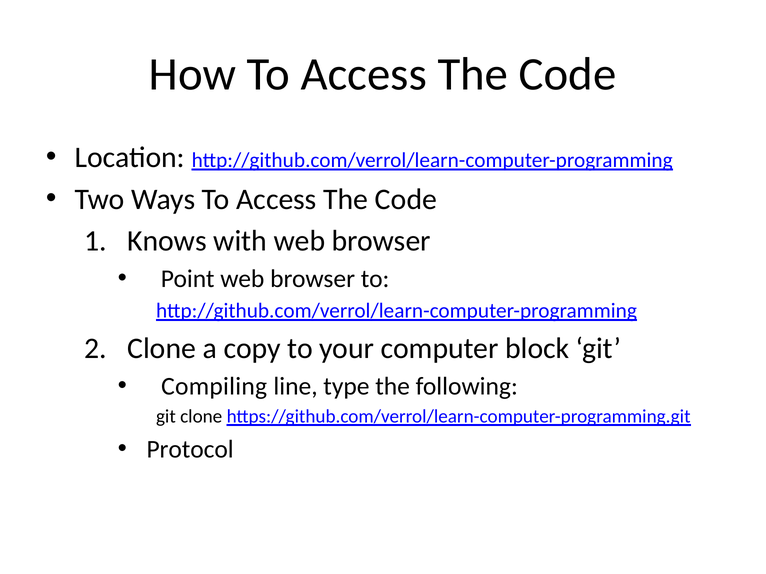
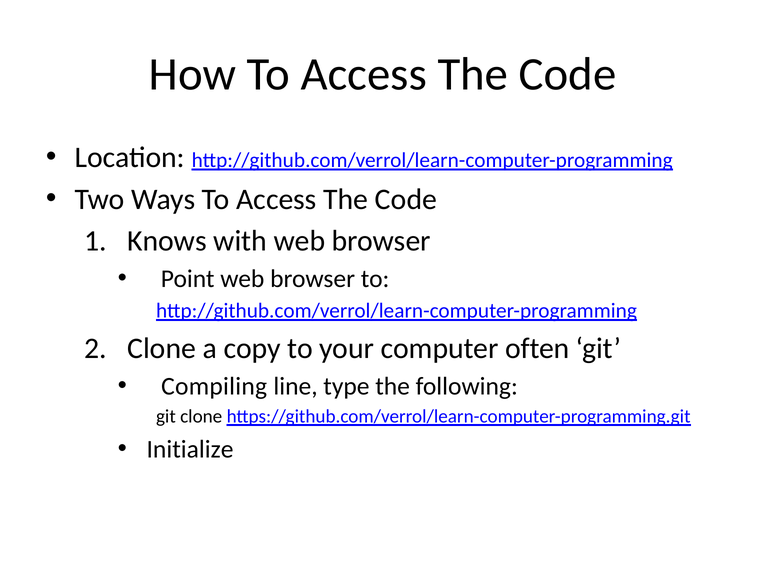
block: block -> often (537, 349)
Protocol: Protocol -> Initialize (190, 450)
